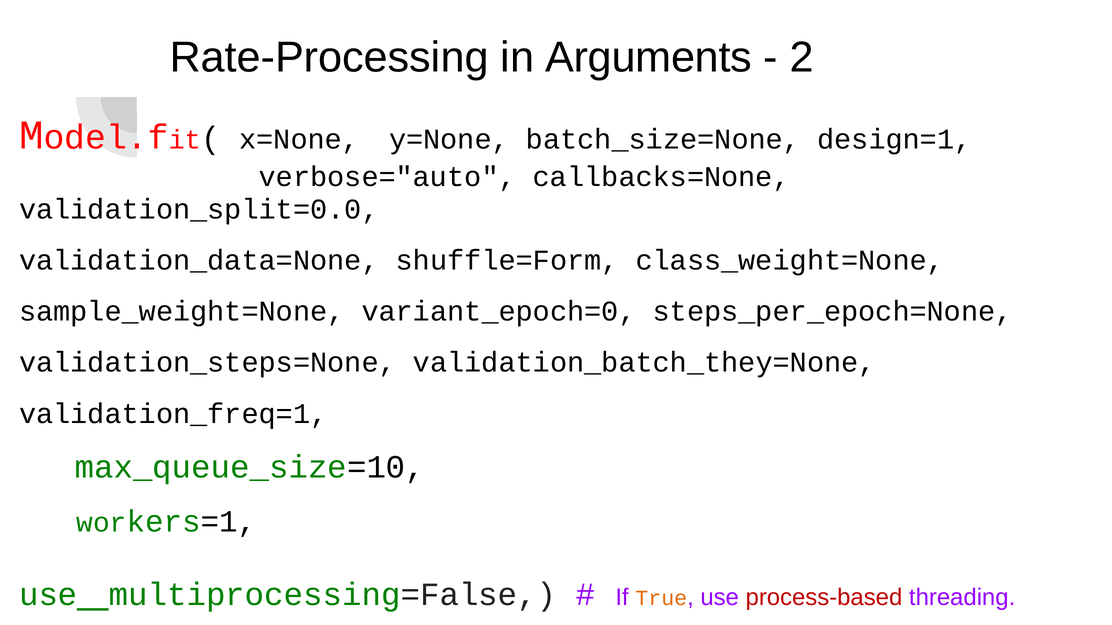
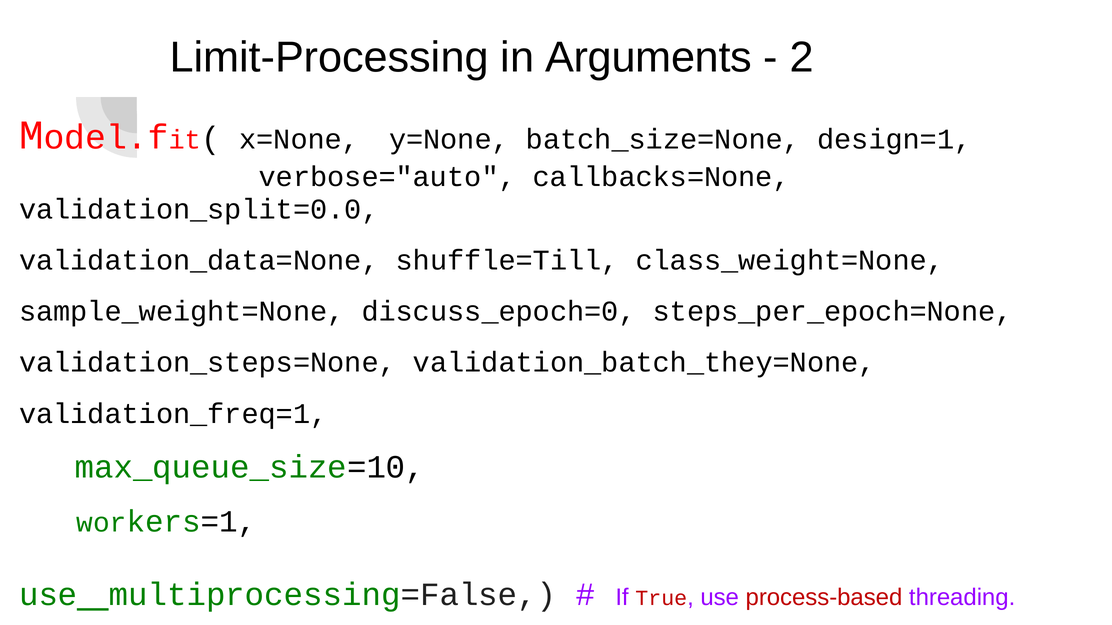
Rate-Processing: Rate-Processing -> Limit-Processing (329, 57)
shuffle=Form: shuffle=Form -> shuffle=Till (507, 261)
variant_epoch=0: variant_epoch=0 -> discuss_epoch=0 (499, 312)
True colour: orange -> red (661, 599)
